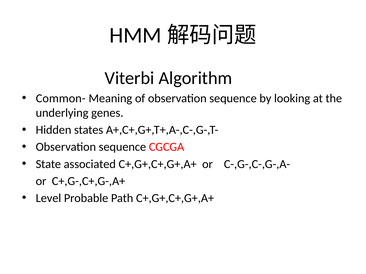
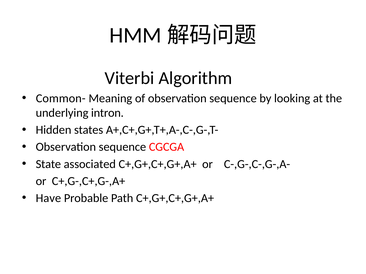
genes: genes -> intron (107, 113)
Level: Level -> Have (48, 198)
